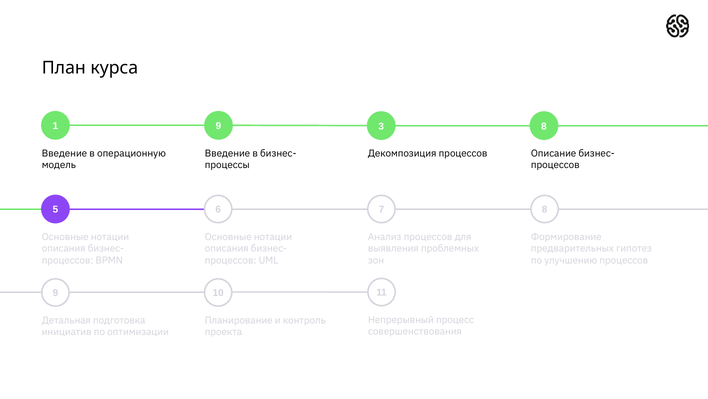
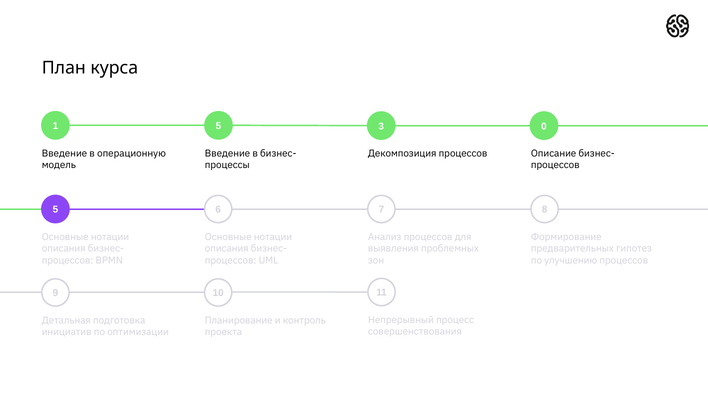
1 9: 9 -> 5 (218, 126)
3 8: 8 -> 0 (544, 126)
